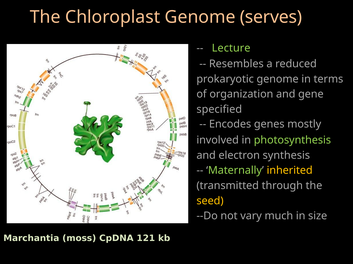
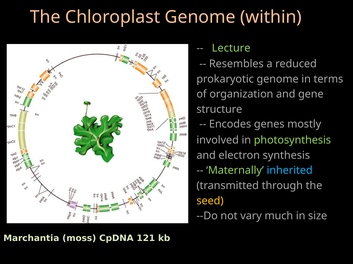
serves: serves -> within (271, 17)
speciﬁed: speciﬁed -> structure (219, 110)
inherited colour: yellow -> light blue (290, 171)
